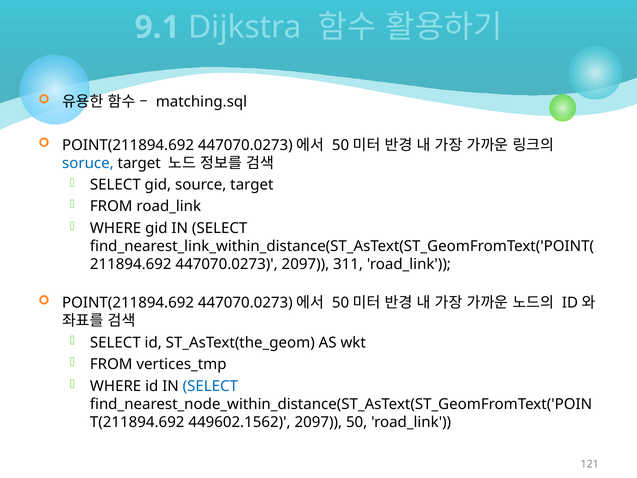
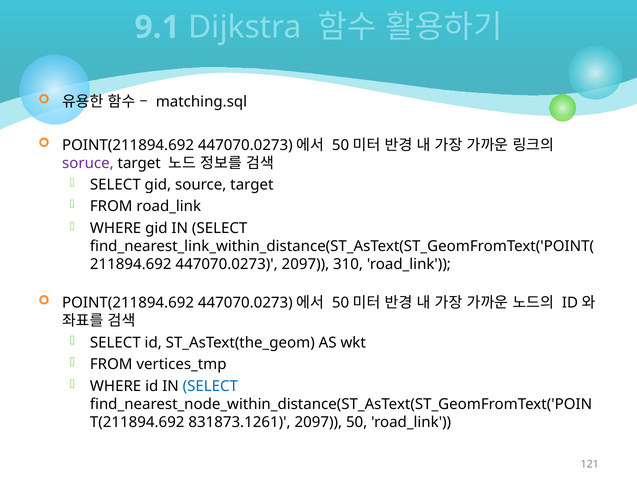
soruce colour: blue -> purple (88, 163)
311: 311 -> 310 (348, 264)
449602.1562: 449602.1562 -> 831873.1261 (240, 422)
